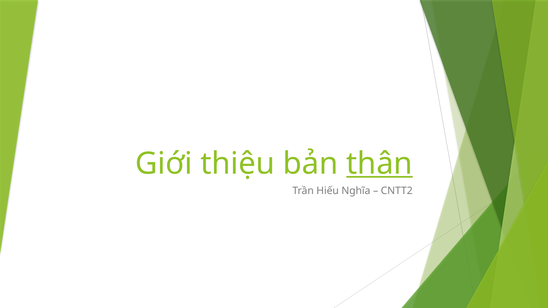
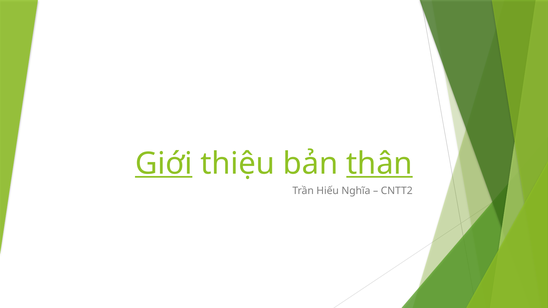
Giới underline: none -> present (164, 164)
